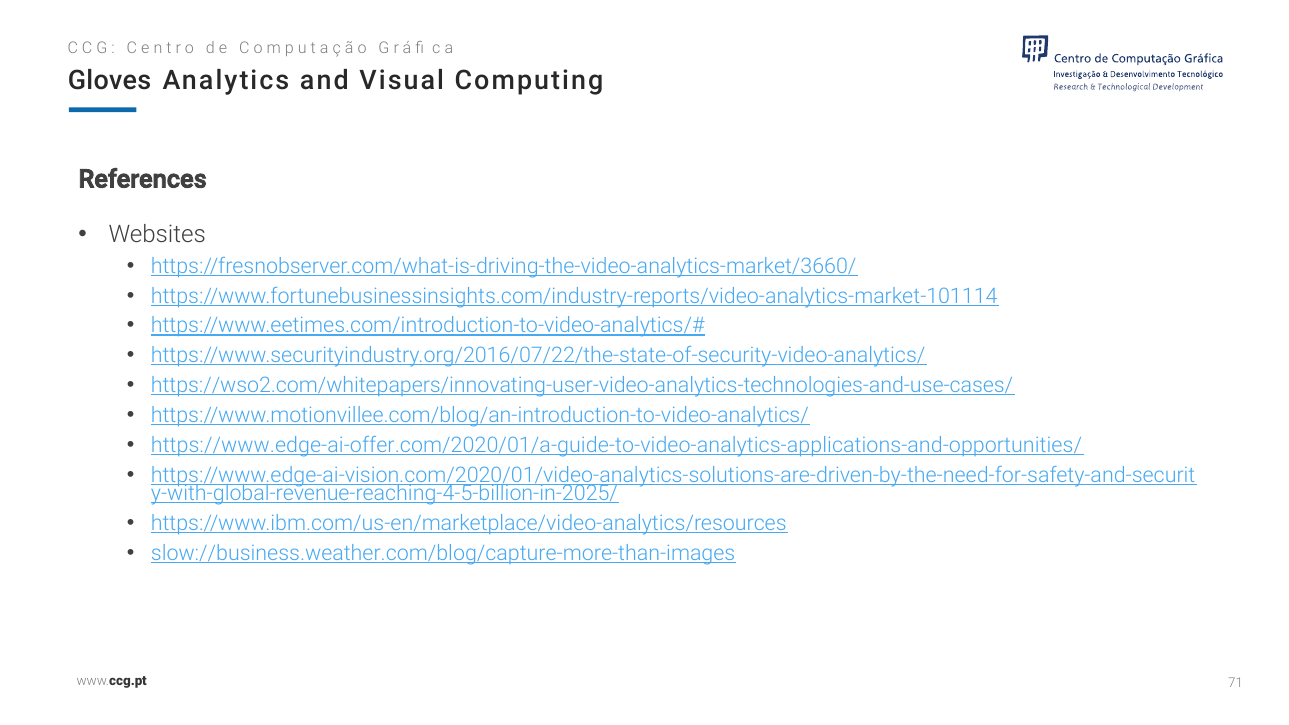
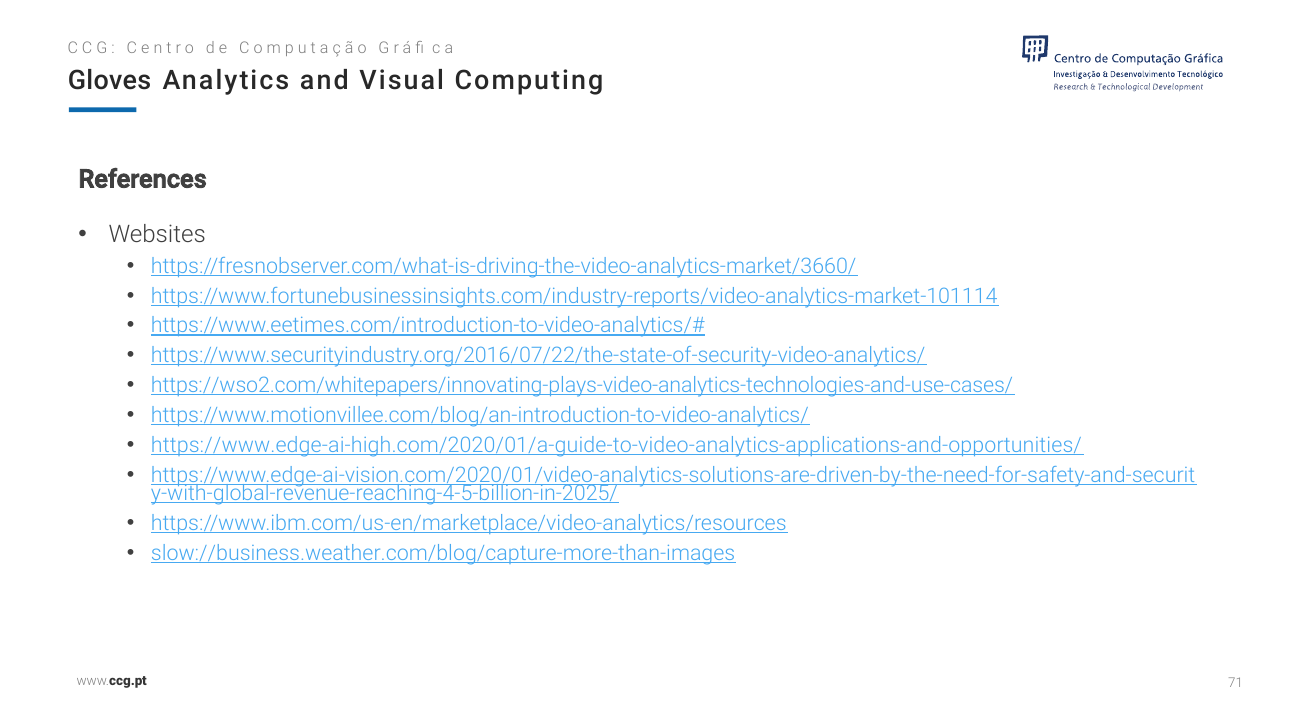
https://wso2.com/whitepapers/innovating-user-video-analytics-technologies-and-use-cases/: https://wso2.com/whitepapers/innovating-user-video-analytics-technologies-and-use-cases/ -> https://wso2.com/whitepapers/innovating-plays-video-analytics-technologies-and-use-cases/ (582, 386)
https://www.edge-ai-offer.com/2020/01/a-guide-to-video-analytics-applications-and-opportunities/: https://www.edge-ai-offer.com/2020/01/a-guide-to-video-analytics-applications-and-opportunities/ -> https://www.edge-ai-high.com/2020/01/a-guide-to-video-analytics-applications-and-opportunities/ (616, 445)
